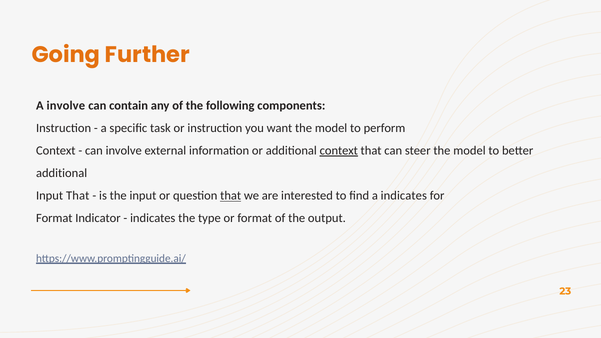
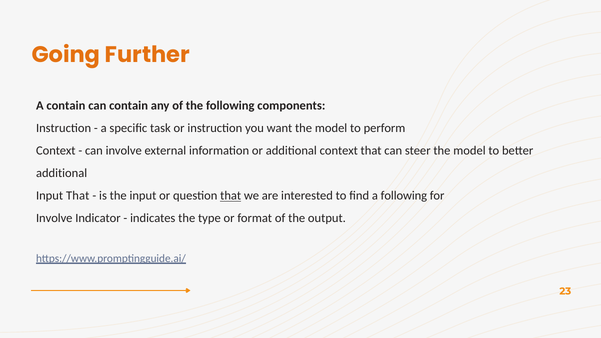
A involve: involve -> contain (66, 106)
context underline: present -> none (339, 151)
a indicates: indicates -> following (404, 196)
Format: Format -> Involve (54, 218)
